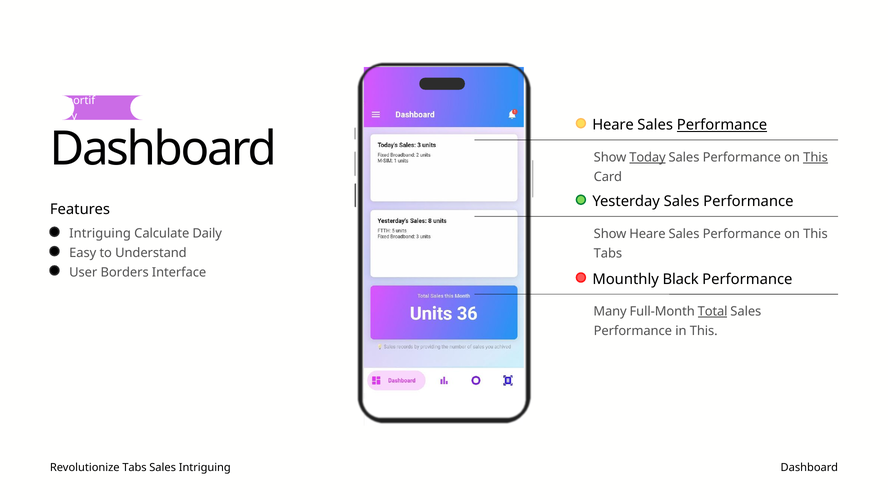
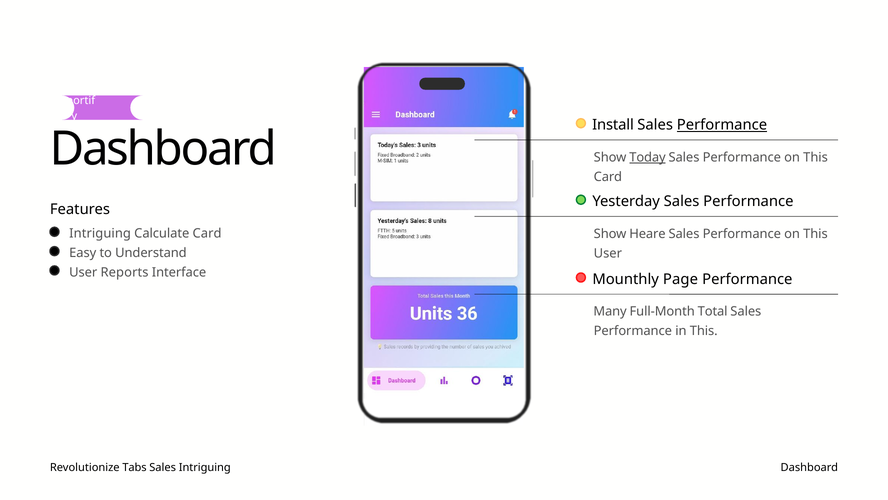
Heare: Heare -> Install (613, 125)
This underline: present -> none (816, 157)
Calculate Daily: Daily -> Card (207, 233)
Tabs: Tabs -> User (608, 253)
Borders: Borders -> Reports (125, 272)
Black: Black -> Page (680, 279)
Total underline: present -> none (713, 311)
